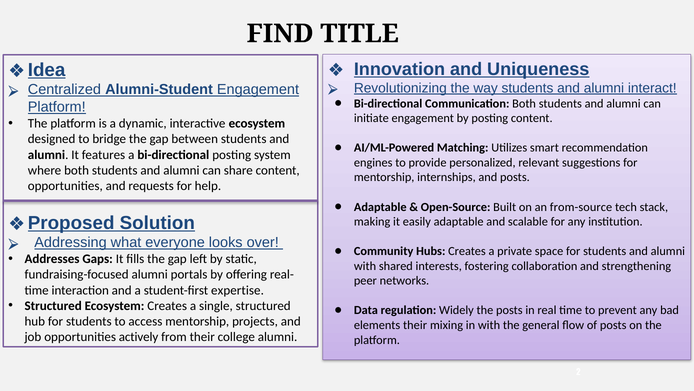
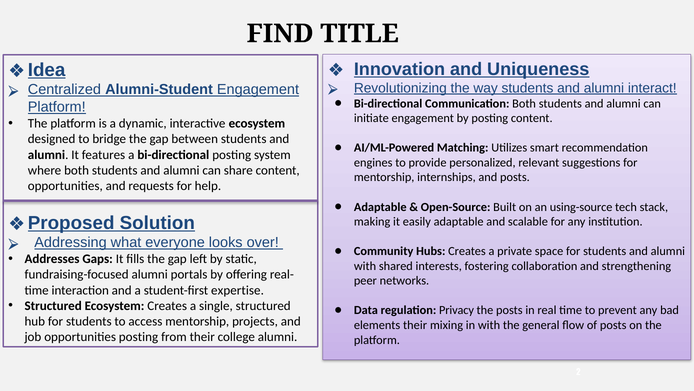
from-source: from-source -> using-source (581, 207)
Widely: Widely -> Privacy (457, 310)
opportunities actively: actively -> posting (139, 337)
